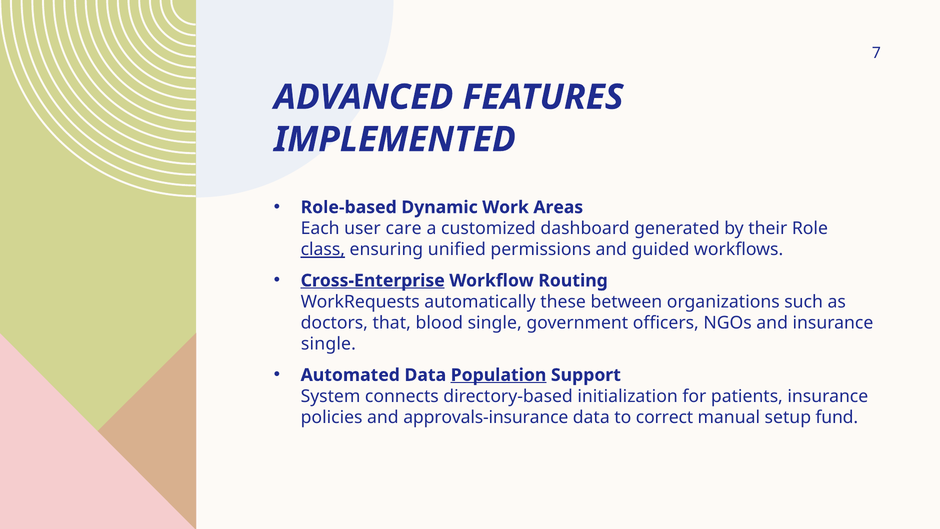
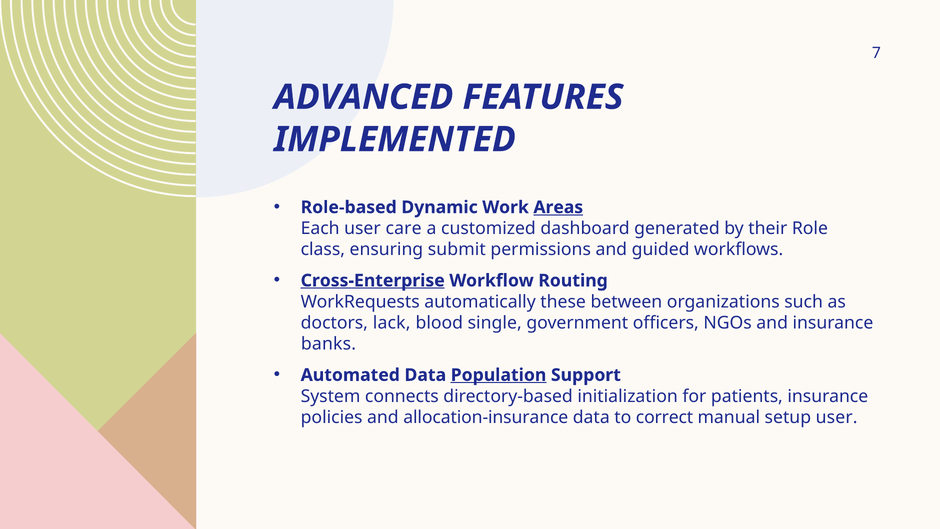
Areas underline: none -> present (558, 207)
class underline: present -> none (323, 250)
unified: unified -> submit (457, 250)
that: that -> lack (392, 323)
single: single -> banks (328, 344)
approvals-insurance: approvals-insurance -> allocation-insurance (486, 417)
setup fund: fund -> user (837, 417)
